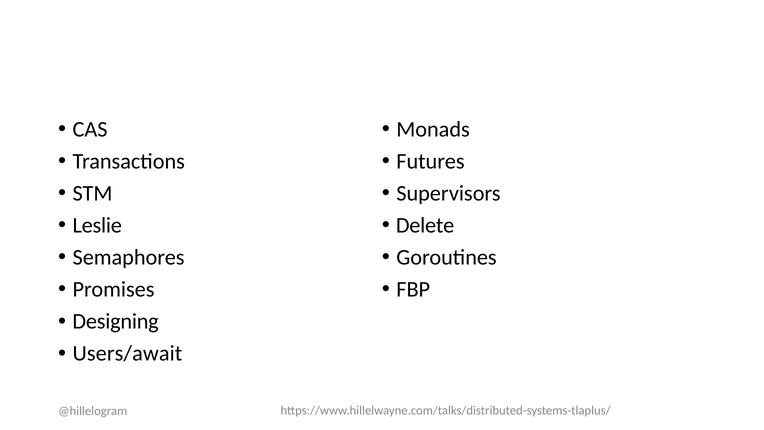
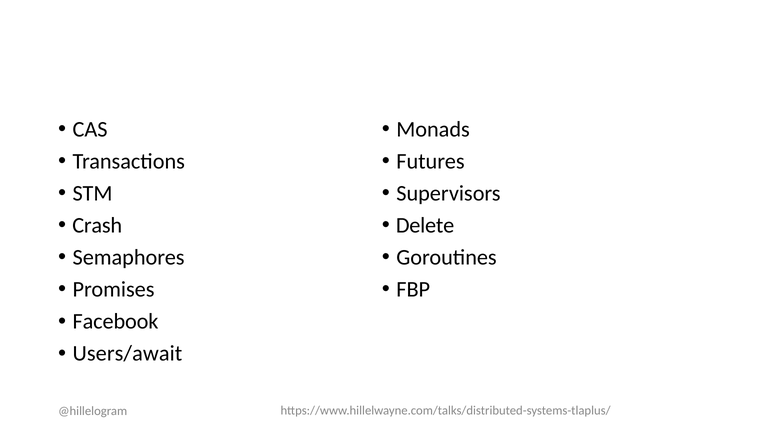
Leslie: Leslie -> Crash (97, 225)
Designing: Designing -> Facebook (116, 321)
